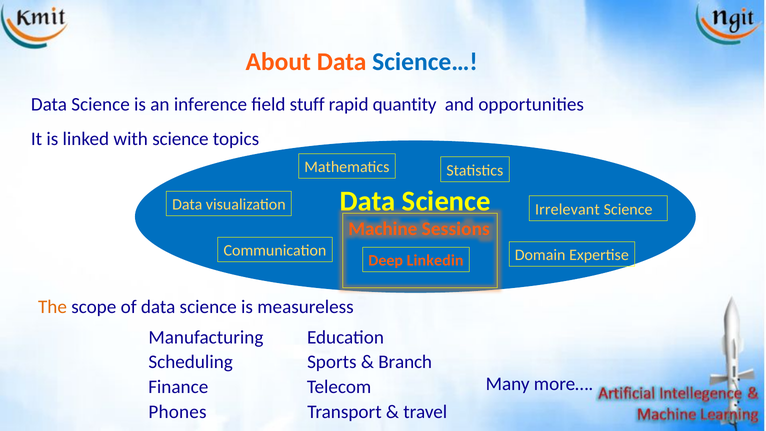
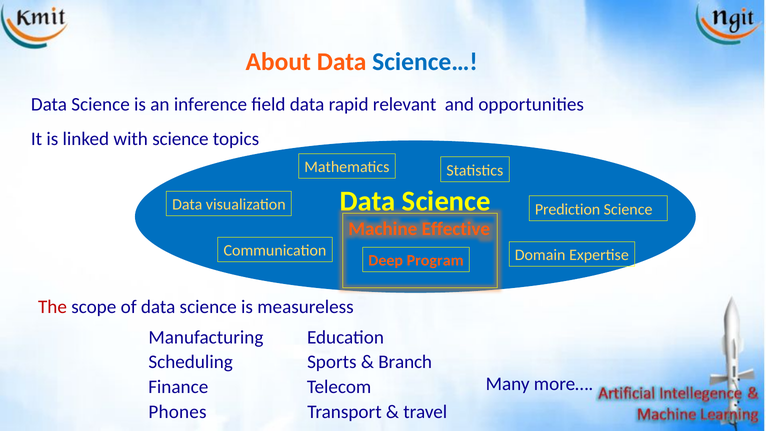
field stuff: stuff -> data (307, 105)
quantity: quantity -> relevant (405, 105)
Irrelevant: Irrelevant -> Prediction (568, 209)
Sessions: Sessions -> Effective (456, 229)
Linkedin: Linkedin -> Program (435, 261)
The colour: orange -> red (52, 307)
